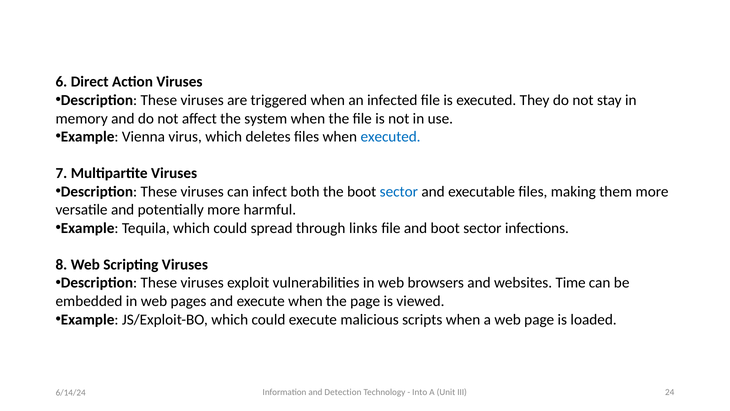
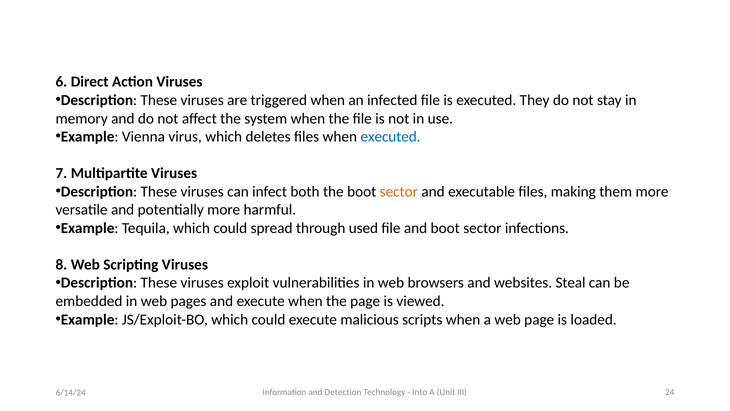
sector colour: blue -> orange (399, 191)
links: links -> used (363, 228)
Time: Time -> Steal (571, 283)
